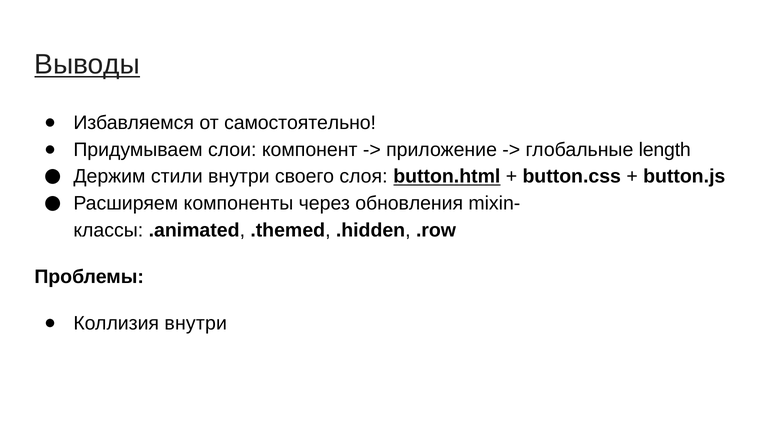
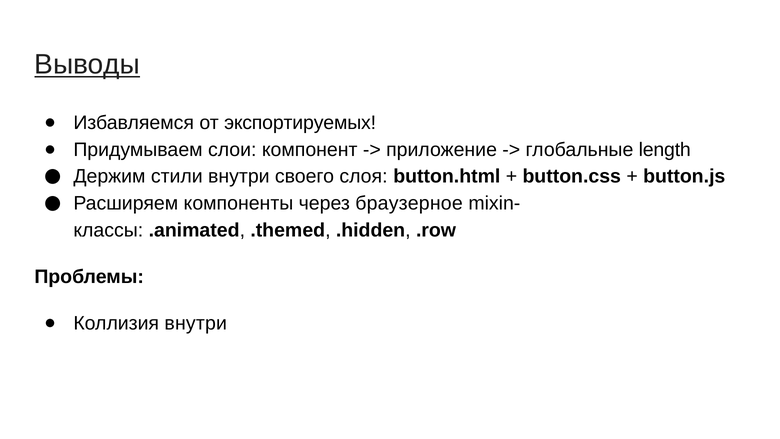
самостоятельно: самостоятельно -> экспортируемых (300, 123)
button.html underline: present -> none (447, 176)
обновления: обновления -> браузерное (409, 203)
